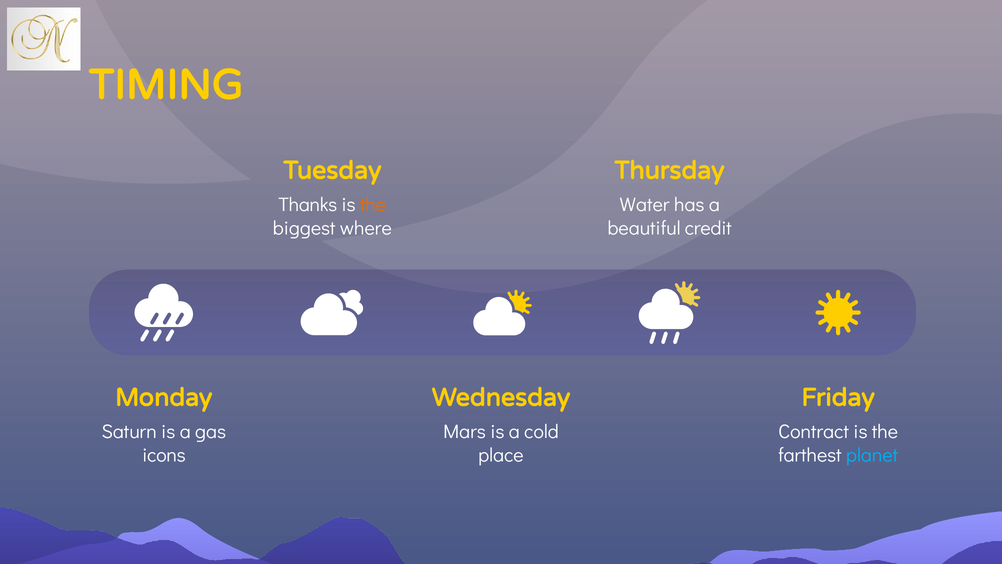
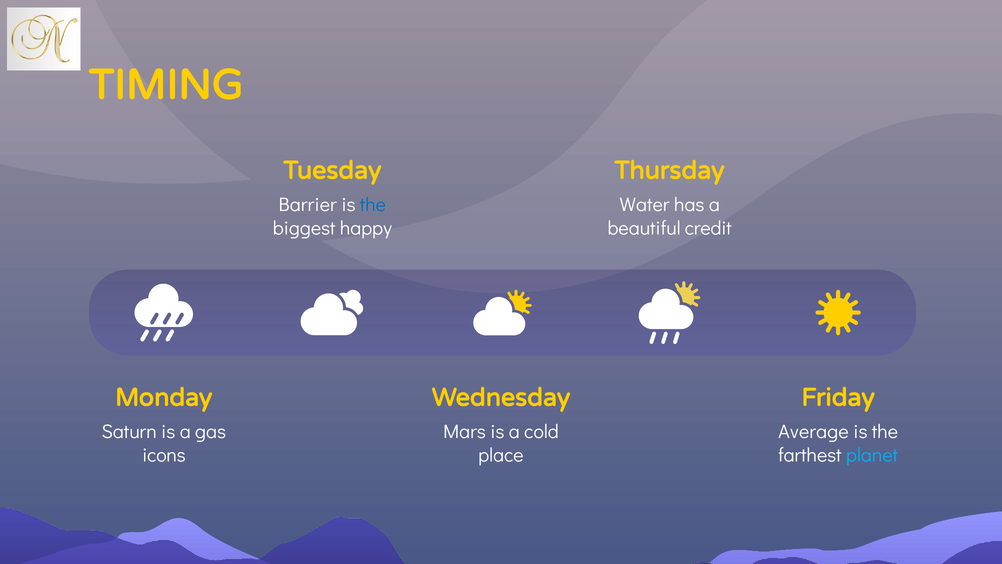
Thanks: Thanks -> Barrier (308, 205)
the colour: orange -> blue (373, 205)
where: where -> happy (366, 228)
Contract: Contract -> Average (814, 432)
